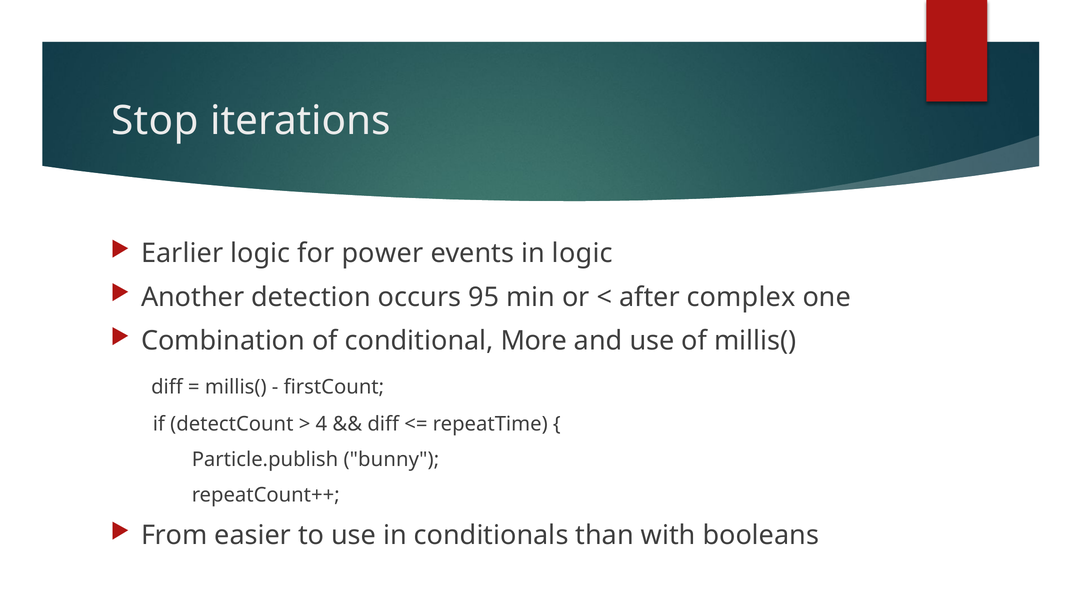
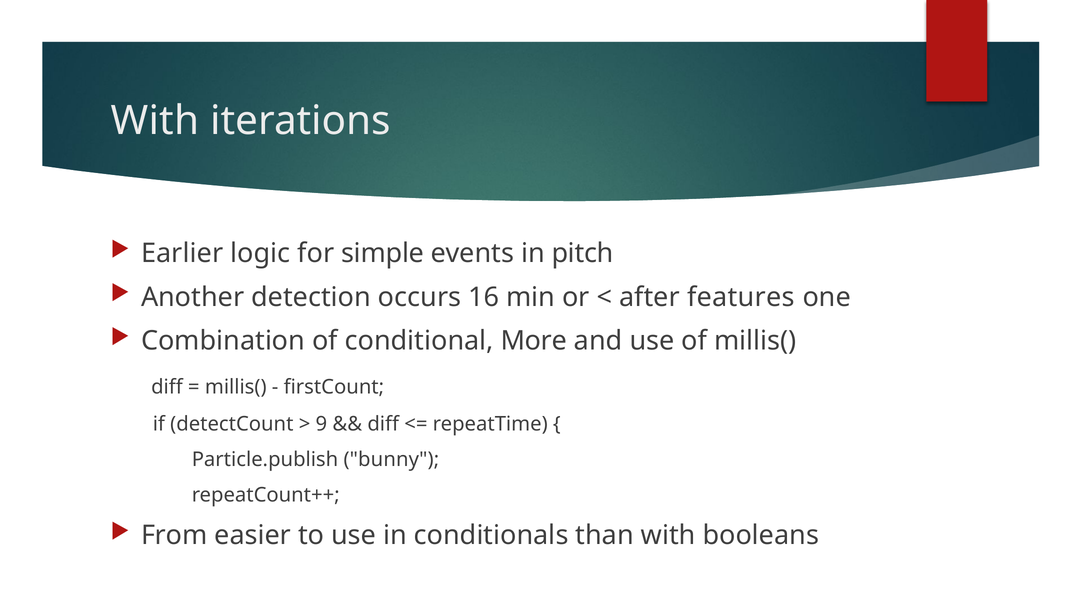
Stop: Stop -> With (155, 121)
power: power -> simple (383, 253)
in logic: logic -> pitch (583, 253)
95: 95 -> 16 (484, 297)
complex: complex -> features (741, 297)
4: 4 -> 9 (321, 424)
